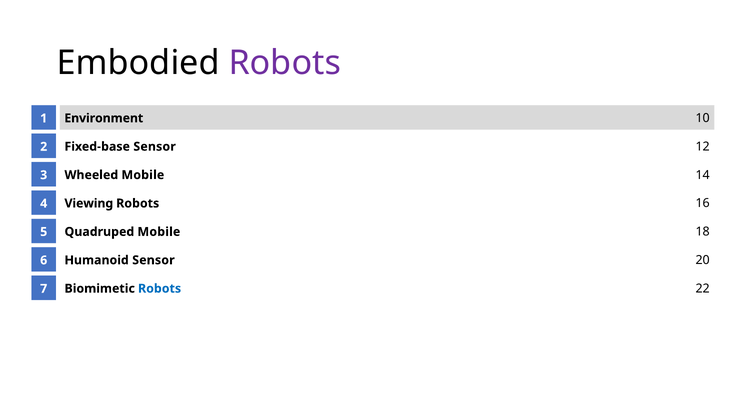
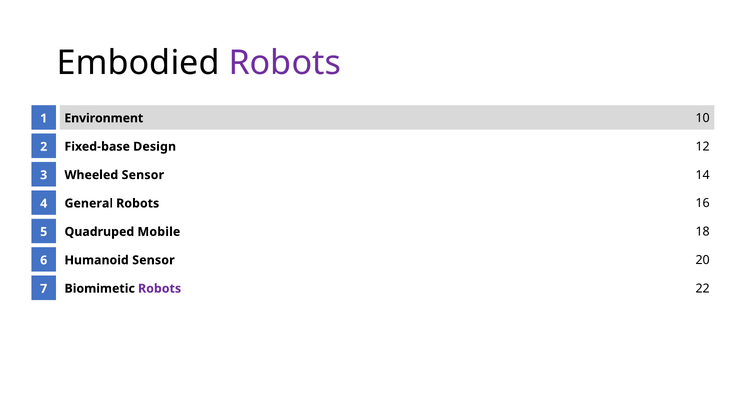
Fixed-base Sensor: Sensor -> Design (155, 146)
Wheeled Mobile: Mobile -> Sensor (143, 175)
Viewing: Viewing -> General (89, 203)
Robots colour: blue -> purple (160, 288)
